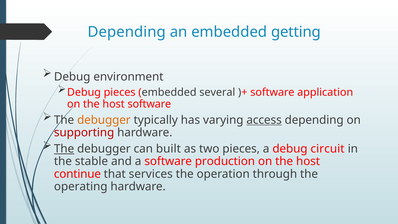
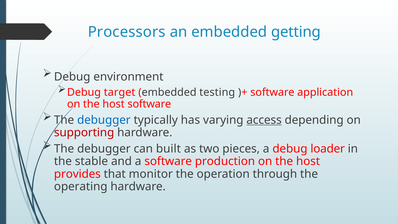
Depending: Depending -> Processors (127, 32)
Debug pieces: pieces -> target (120, 92)
several: several -> testing (217, 92)
debugger colour: orange -> blue (104, 120)
The underline: present -> none (64, 149)
circuit: circuit -> loader (328, 149)
continue: continue -> provides (77, 174)
services: services -> monitor (151, 174)
